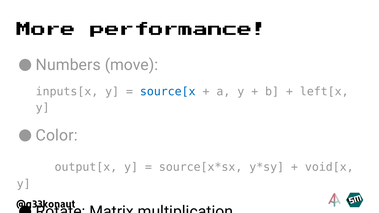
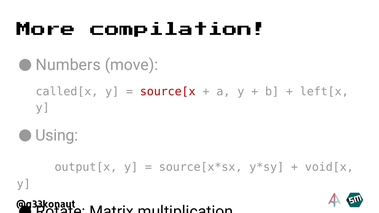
performance: performance -> compilation (179, 32)
inputs[x: inputs[x -> called[x (67, 92)
source[x colour: blue -> red (168, 92)
Color: Color -> Using (57, 136)
